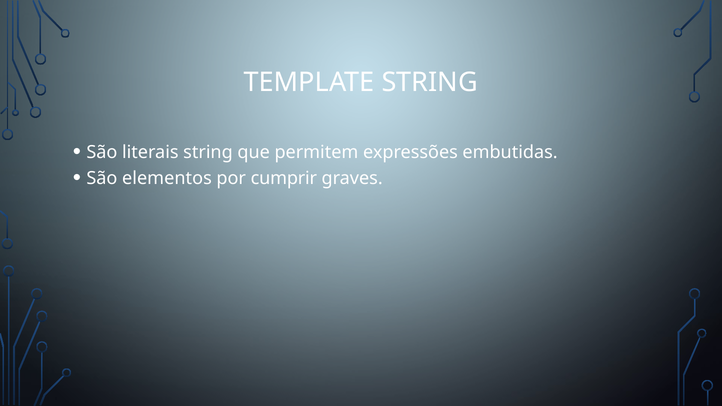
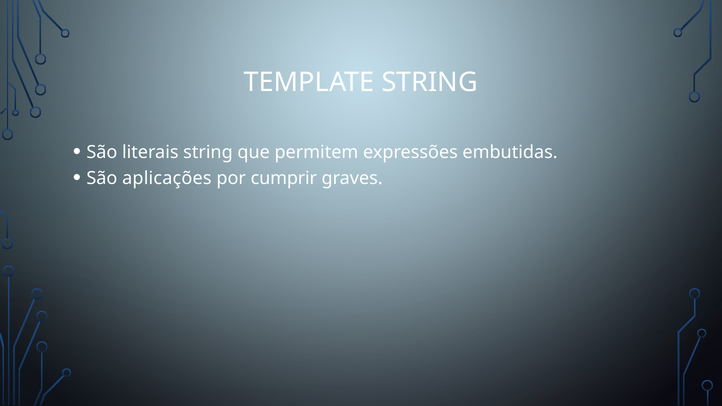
elementos: elementos -> aplicações (167, 178)
